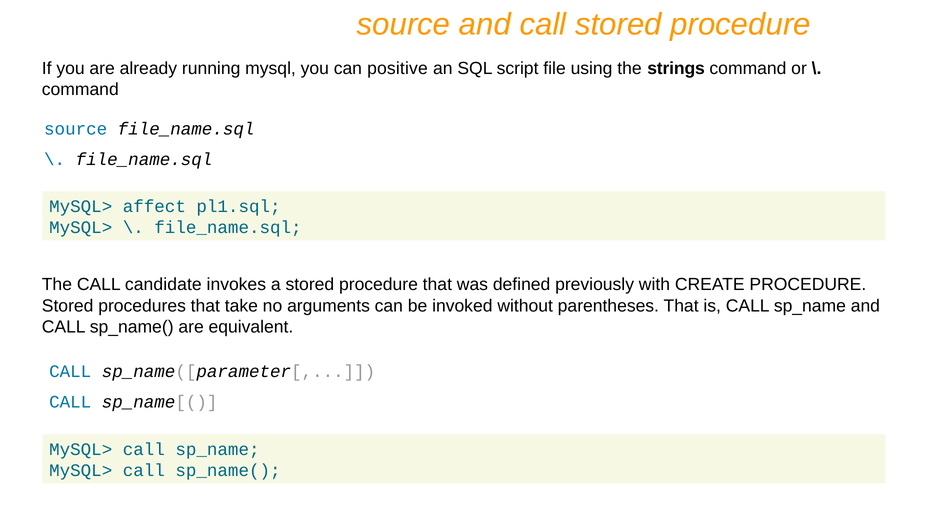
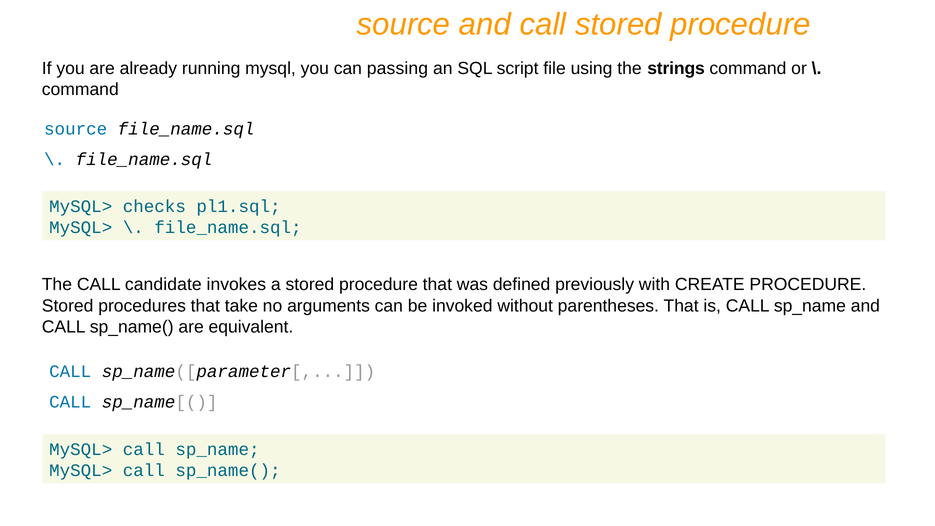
positive: positive -> passing (397, 68)
affect: affect -> checks (154, 206)
